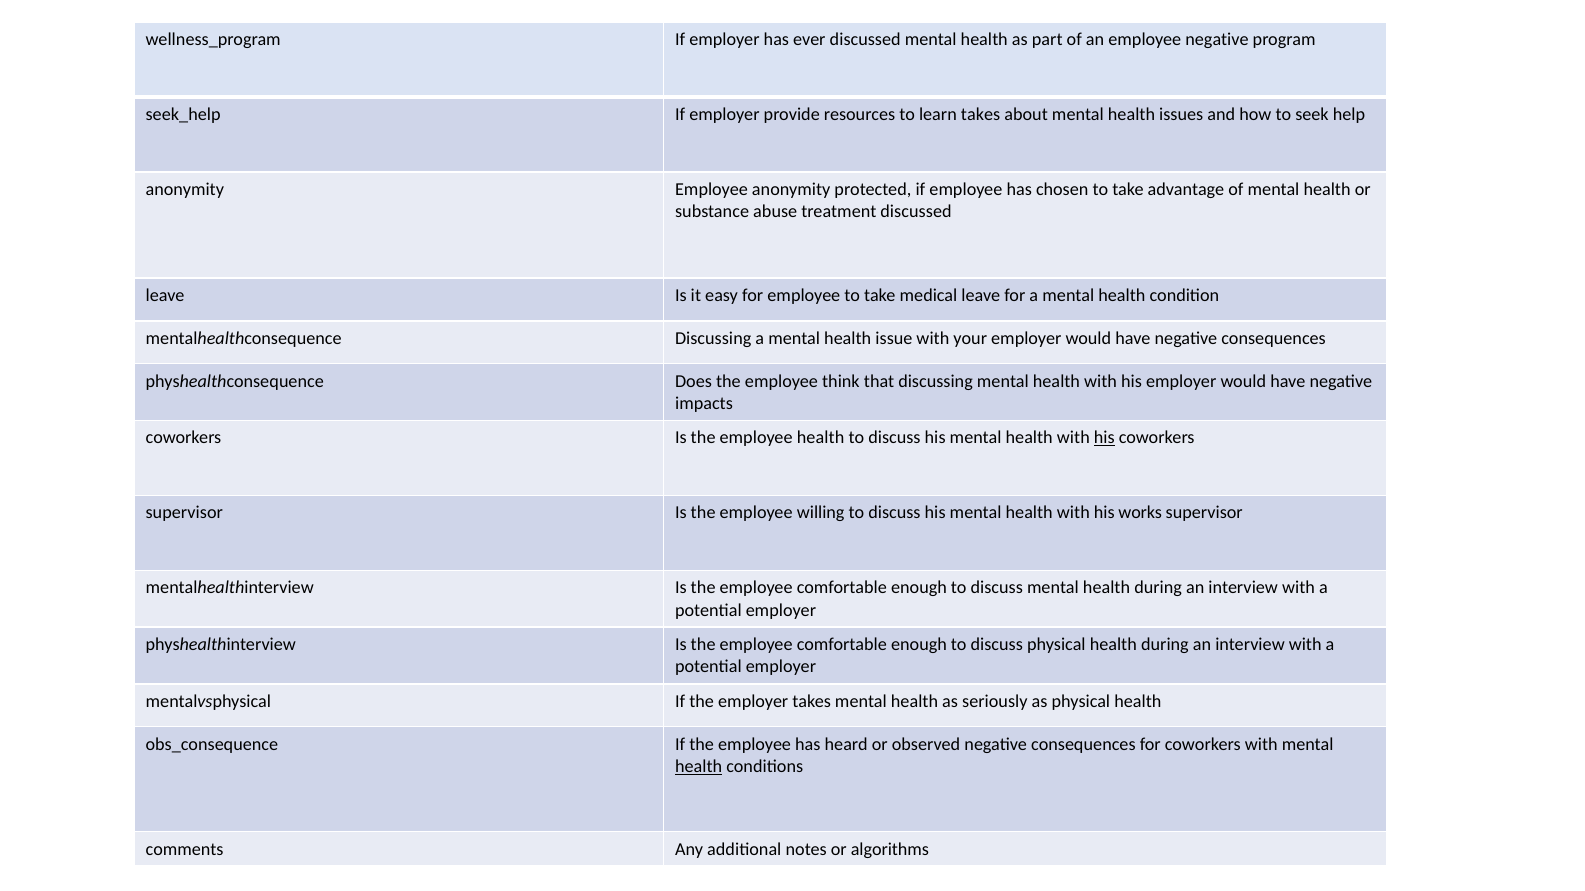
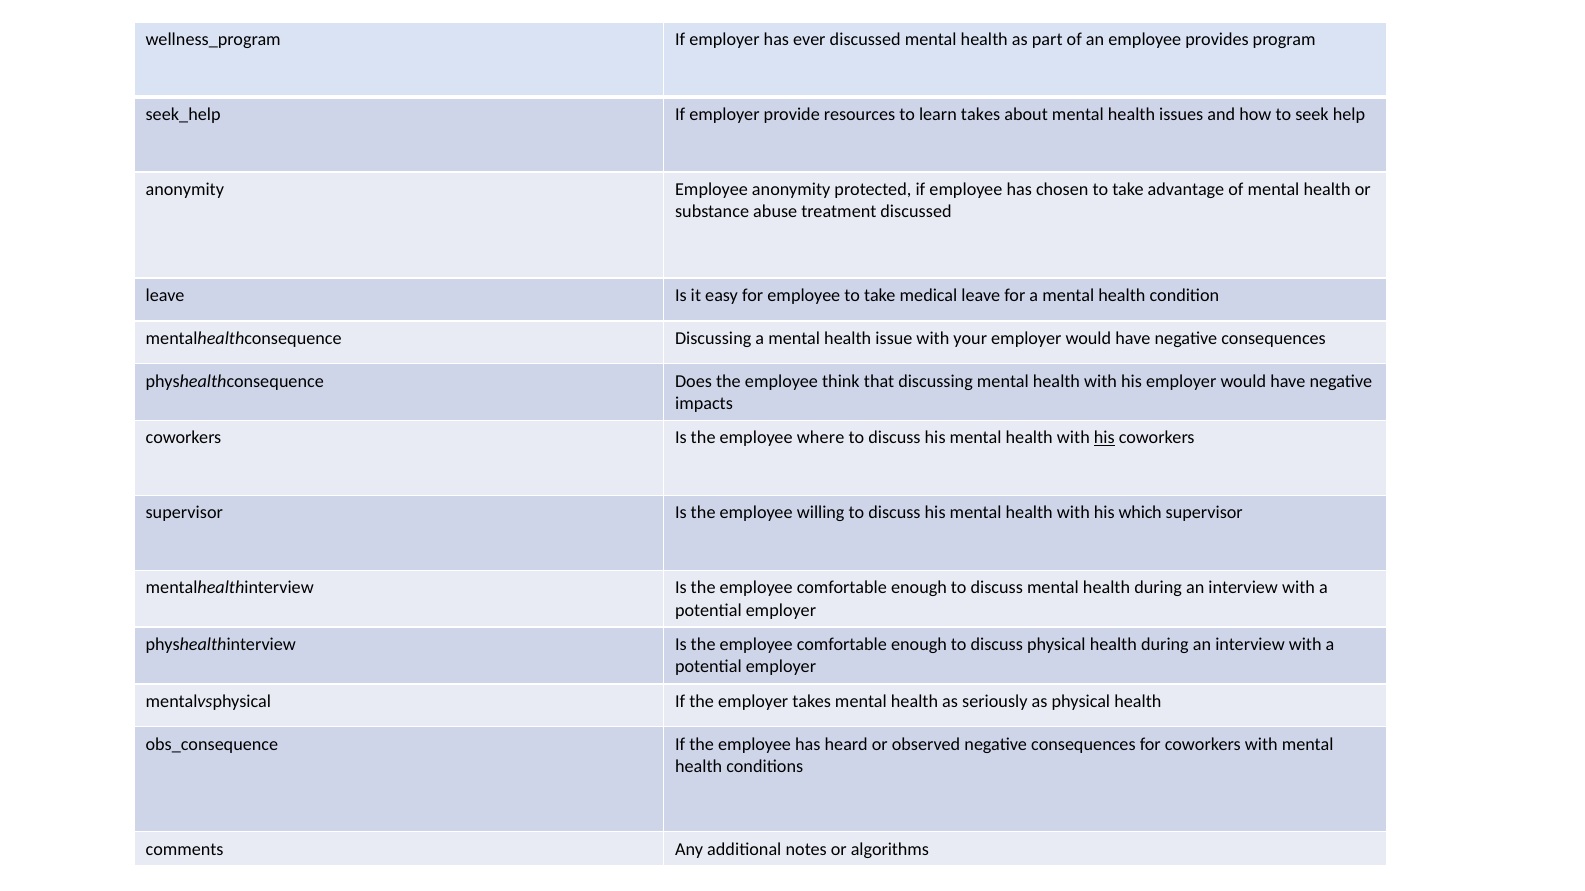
employee negative: negative -> provides (1217, 39)
employee health: health -> where (821, 438)
works: works -> which (1140, 513)
health underline: present -> none (699, 767)
